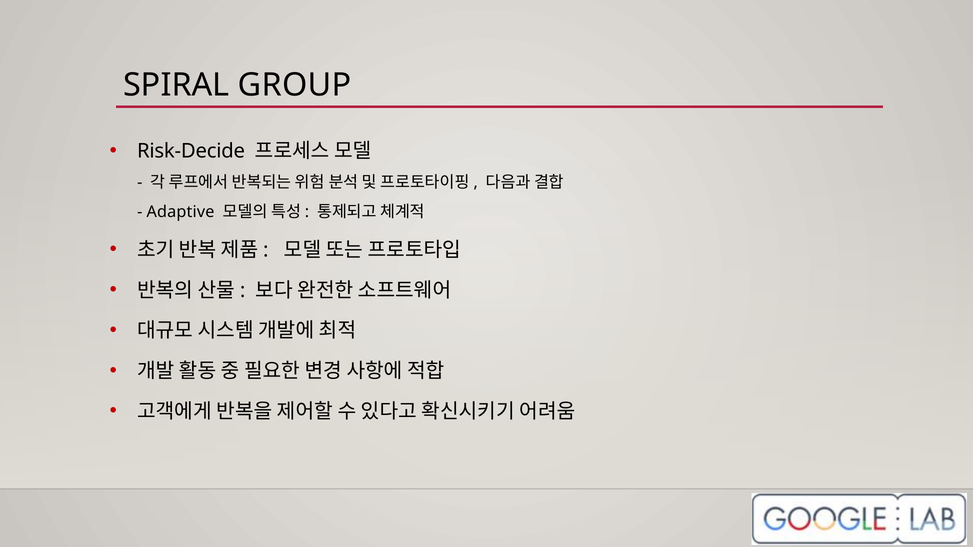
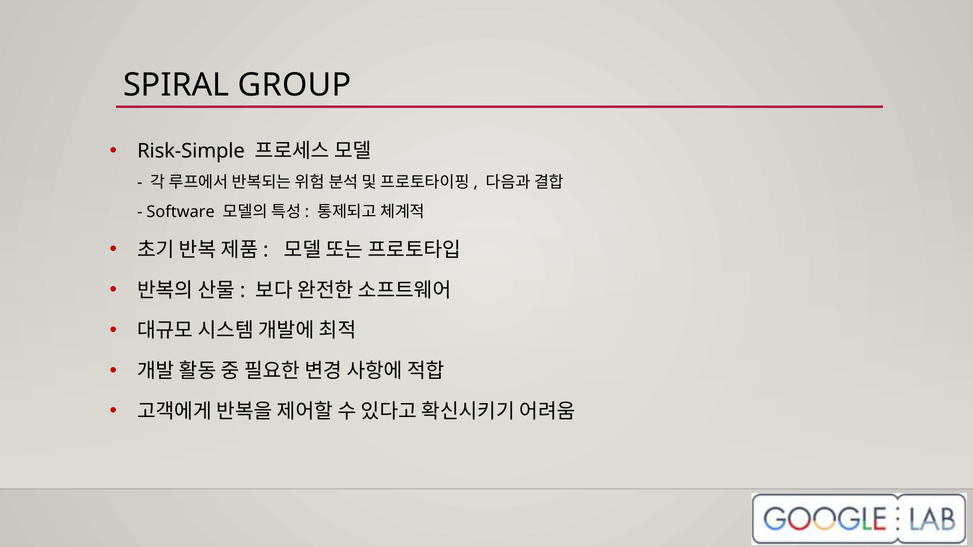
Risk-Decide: Risk-Decide -> Risk-Simple (191, 151)
Adaptive: Adaptive -> Software (181, 212)
